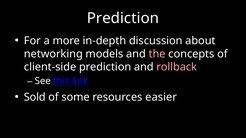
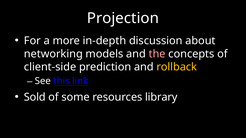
Prediction: Prediction -> Projection (123, 18)
rollback colour: pink -> yellow (177, 67)
easier: easier -> library (161, 97)
